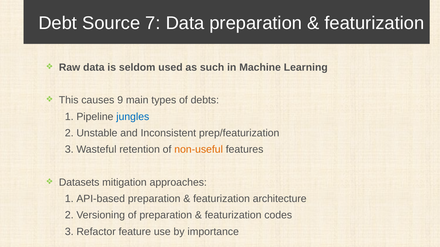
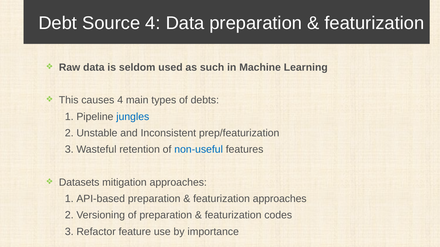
Source 7: 7 -> 4 (153, 23)
causes 9: 9 -> 4 (120, 100)
non-useful colour: orange -> blue (199, 150)
featurization architecture: architecture -> approaches (280, 199)
